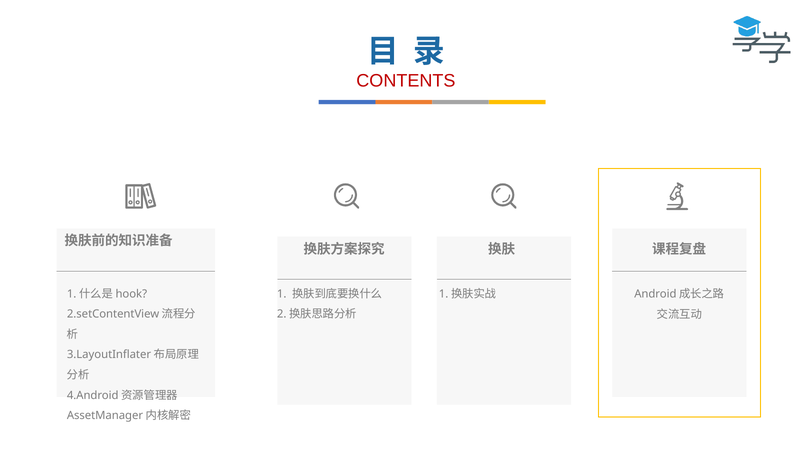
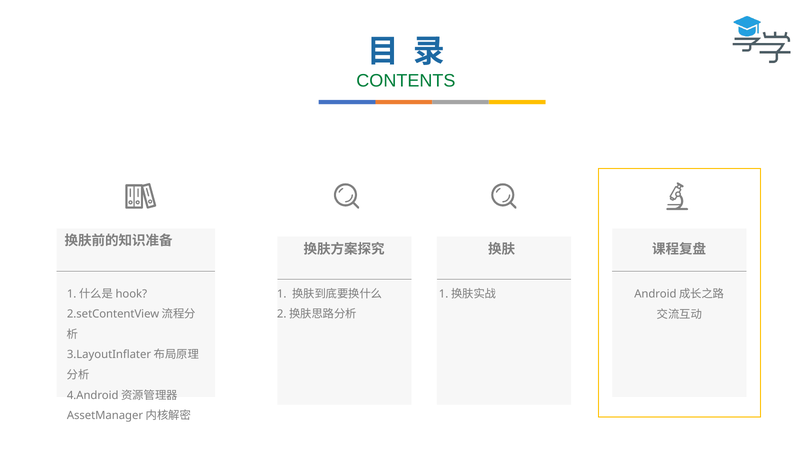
CONTENTS colour: red -> green (406, 81)
